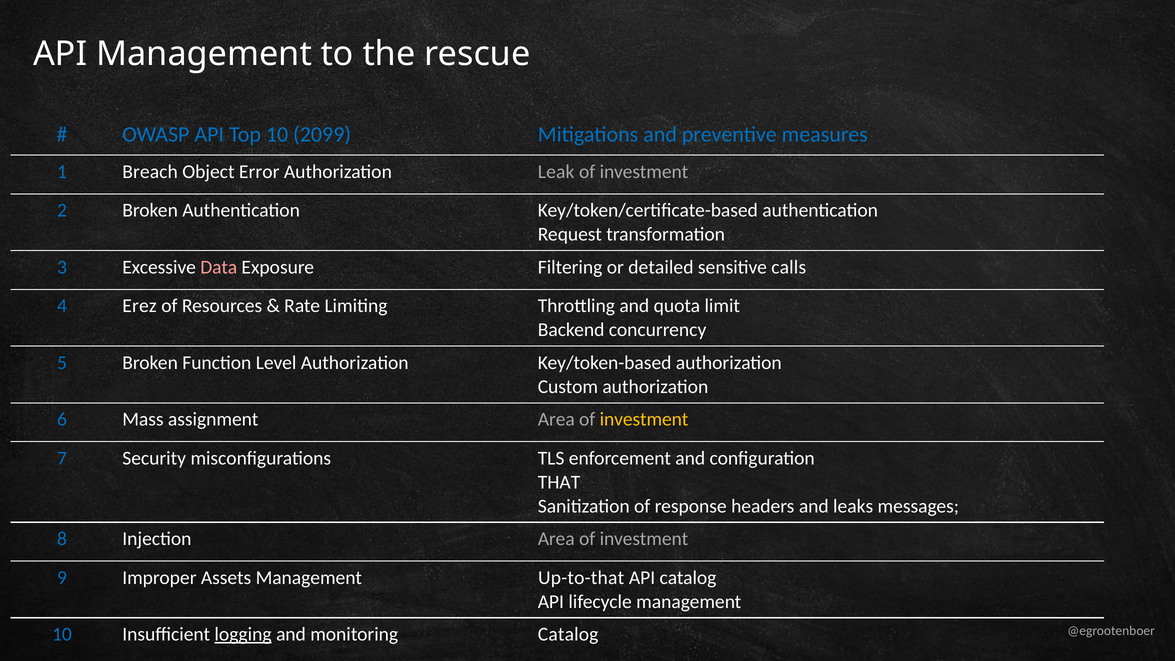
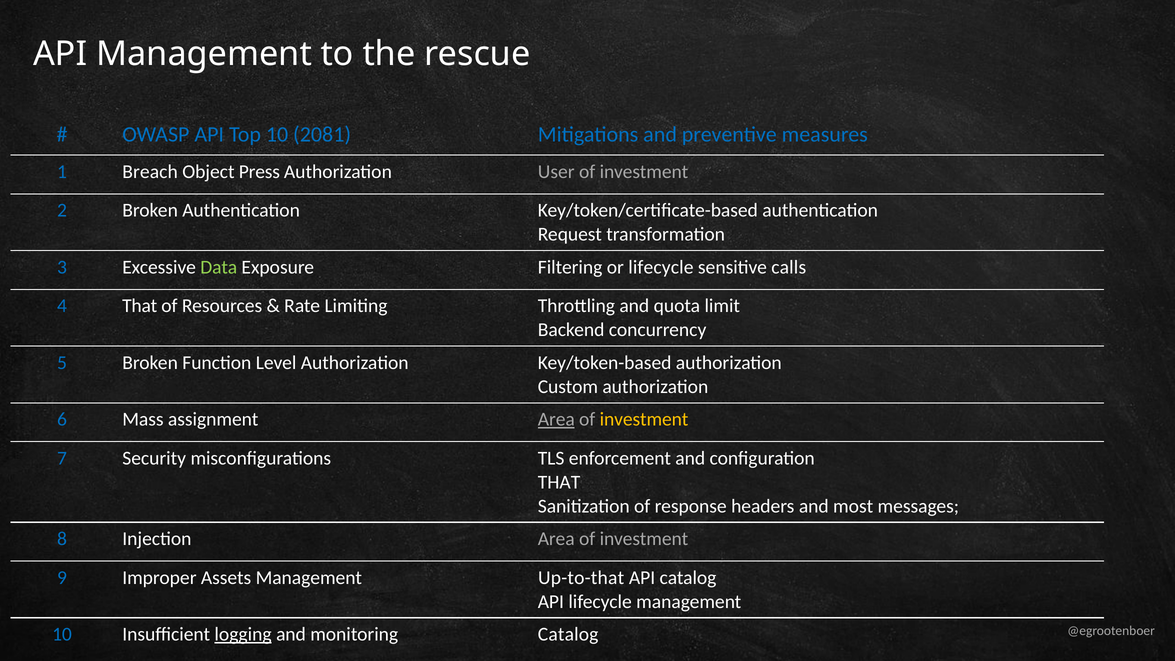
2099: 2099 -> 2081 (322, 134)
Error: Error -> Press (259, 172)
Leak: Leak -> User (556, 172)
Data colour: pink -> light green (219, 267)
or detailed: detailed -> lifecycle (661, 267)
4 Erez: Erez -> That (140, 306)
Area underline: none -> present (556, 419)
leaks: leaks -> most (853, 506)
